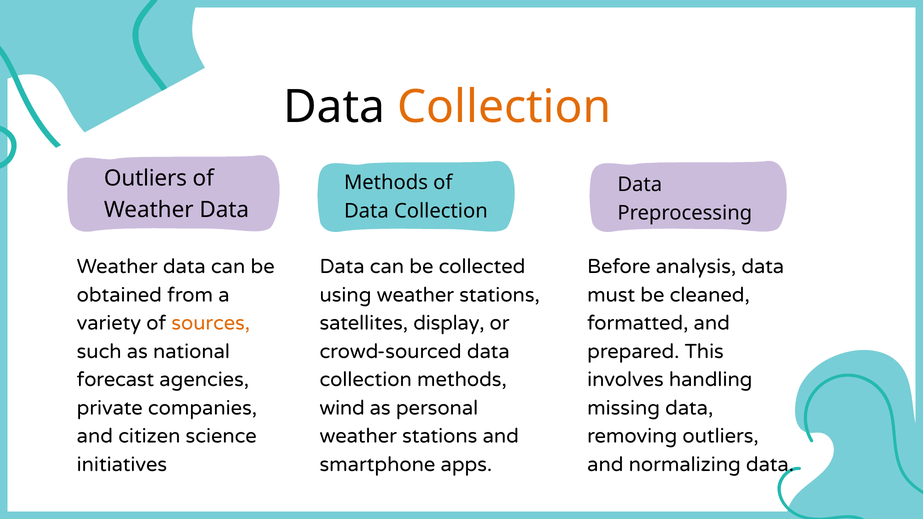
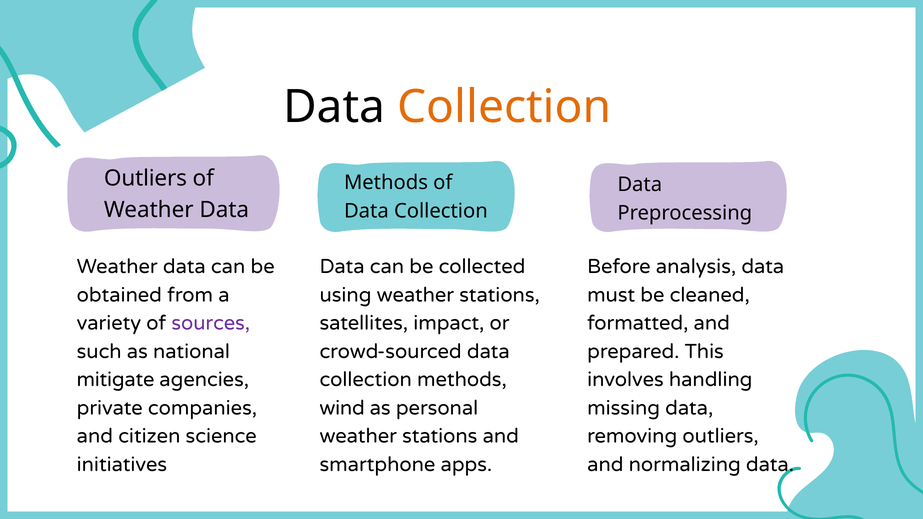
display: display -> impact (449, 323)
sources colour: orange -> purple (211, 323)
forecast: forecast -> mitigate (115, 380)
